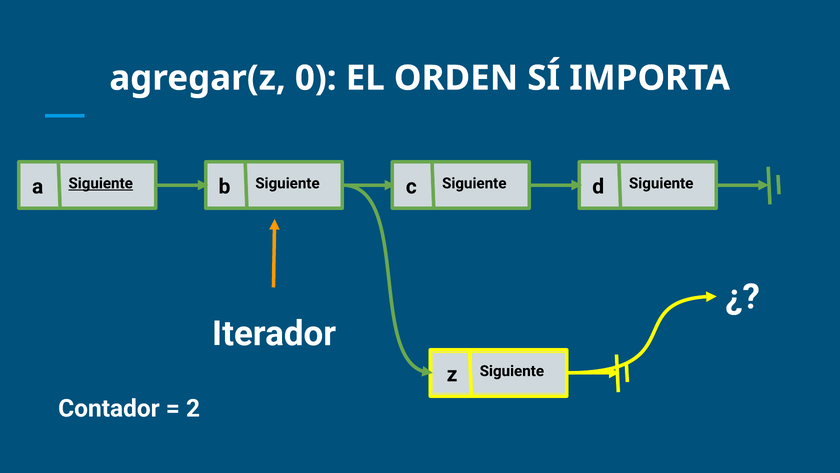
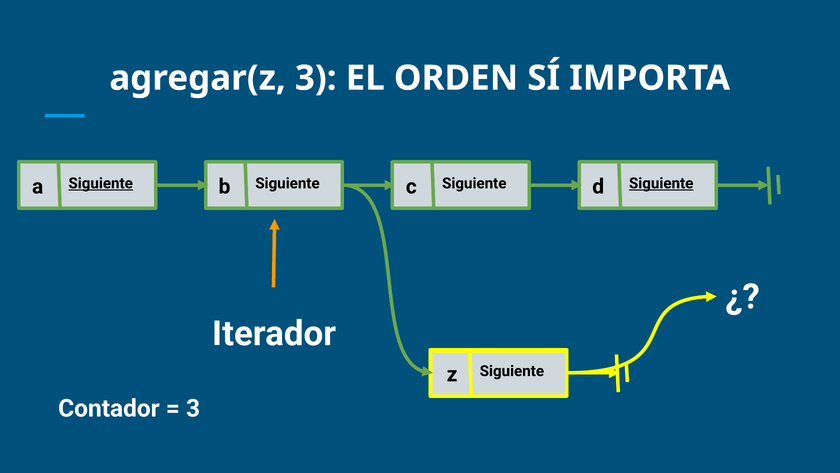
agregar(z 0: 0 -> 3 (316, 78)
Siguiente underline: none -> present (661, 183)
2: 2 -> 3 (193, 408)
